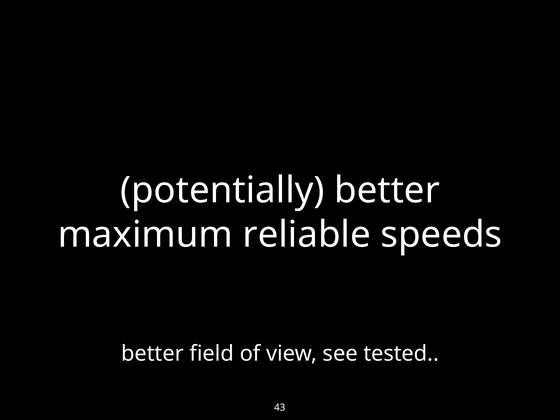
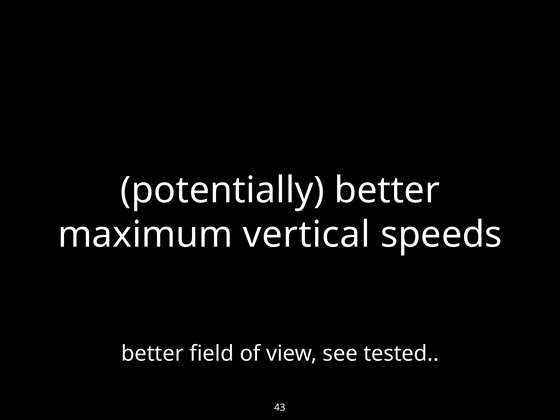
reliable: reliable -> vertical (307, 235)
